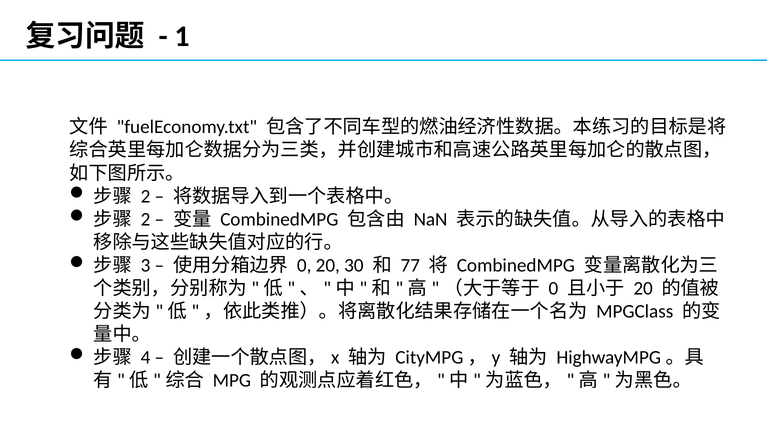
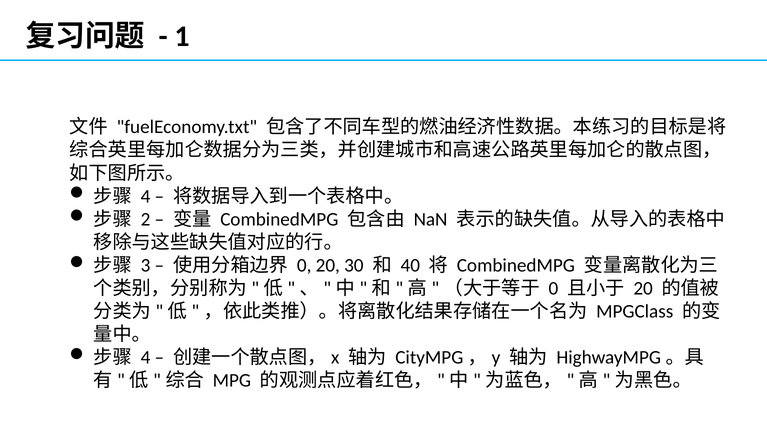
2: 2 -> 4 (145, 196)
77: 77 -> 40 (410, 265)
